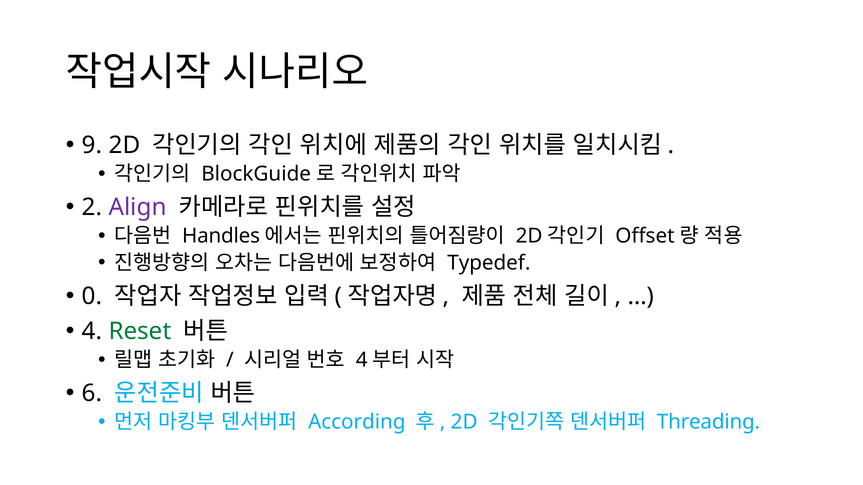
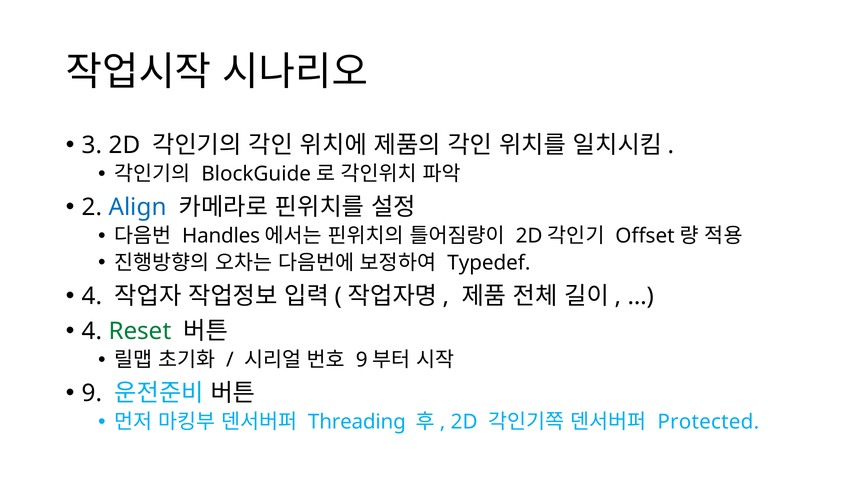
9: 9 -> 3 (92, 145)
Align colour: purple -> blue (138, 207)
0: 0 -> 4 (92, 296)
4: 4 -> 9 (362, 360)
6: 6 -> 9 (92, 394)
According: According -> Threading (357, 422)
Threading: Threading -> Protected (708, 422)
